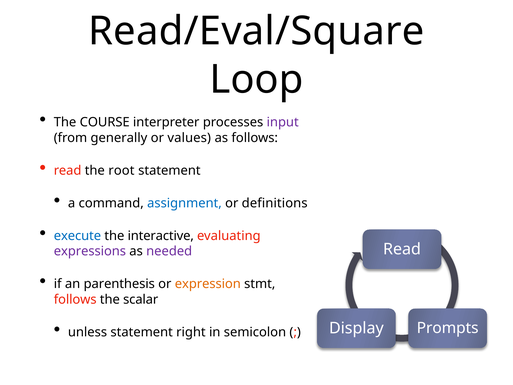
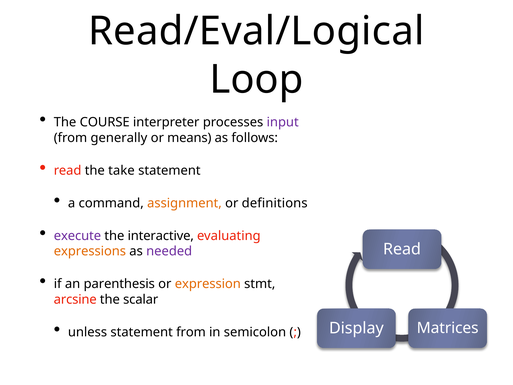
Read/Eval/Square: Read/Eval/Square -> Read/Eval/Logical (256, 31)
values: values -> means (189, 138)
root: root -> take (121, 170)
assignment colour: blue -> orange (184, 203)
execute colour: blue -> purple (77, 236)
expressions colour: purple -> orange (90, 251)
follows: follows -> arcsine (75, 299)
statement right: right -> from (191, 332)
Prompts: Prompts -> Matrices (448, 328)
